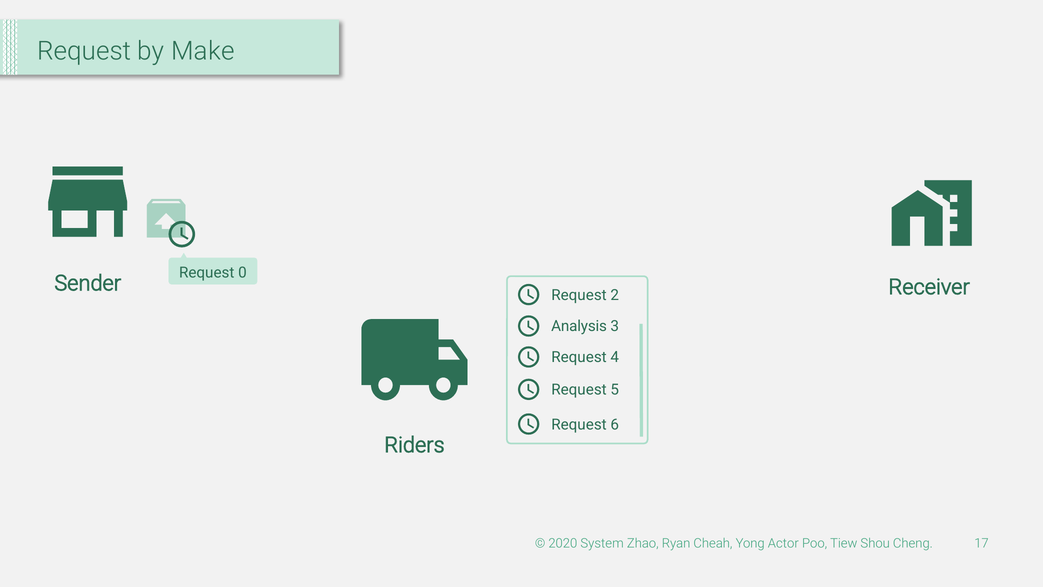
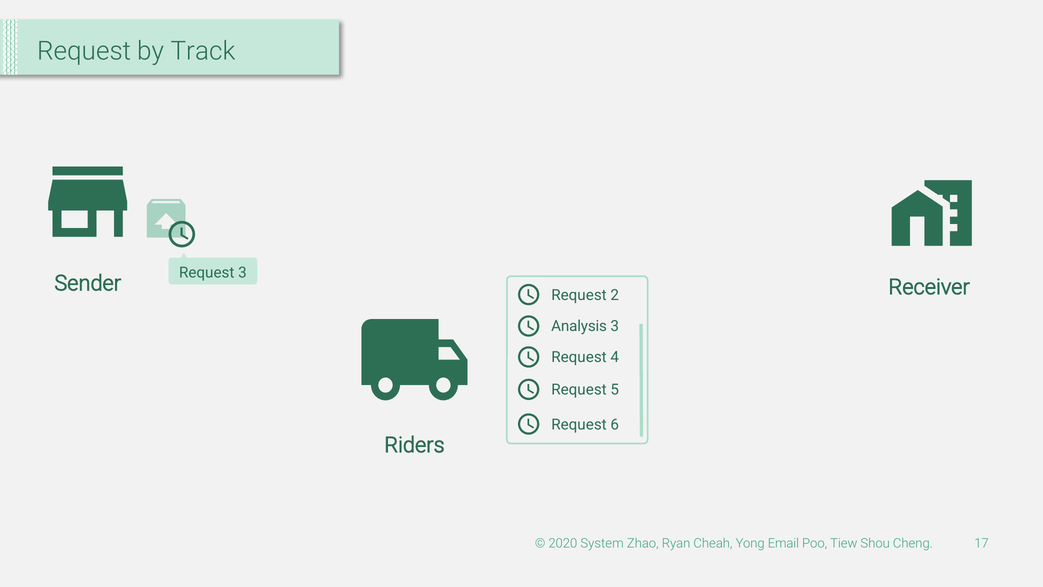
Make: Make -> Track (203, 51)
Request 0: 0 -> 3 (242, 272)
Actor: Actor -> Email (783, 543)
